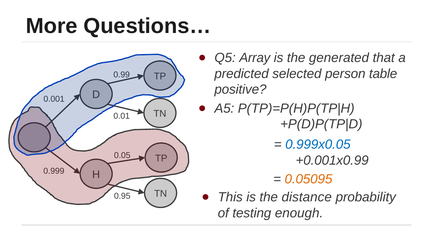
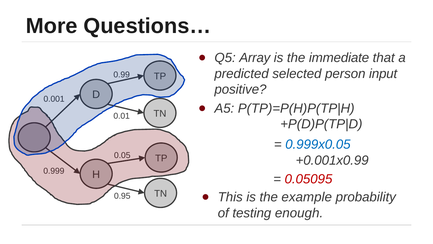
generated: generated -> immediate (339, 58)
table: table -> input (383, 74)
0.05095 colour: orange -> red (309, 179)
distance: distance -> example (307, 197)
